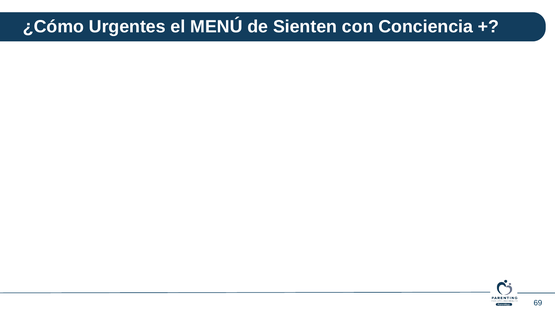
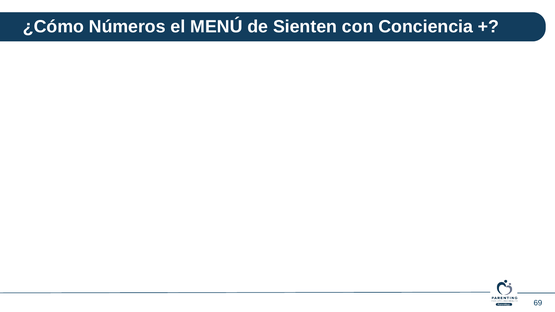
Urgentes: Urgentes -> Números (127, 27)
